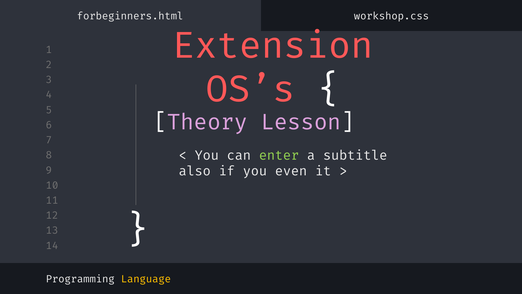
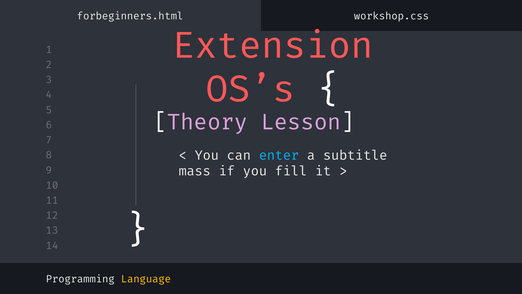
enter colour: light green -> light blue (279, 155)
also: also -> mass (195, 171)
even: even -> fill (291, 171)
